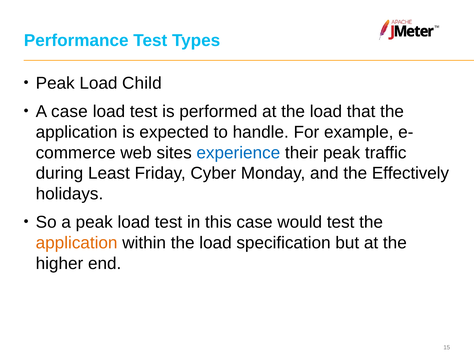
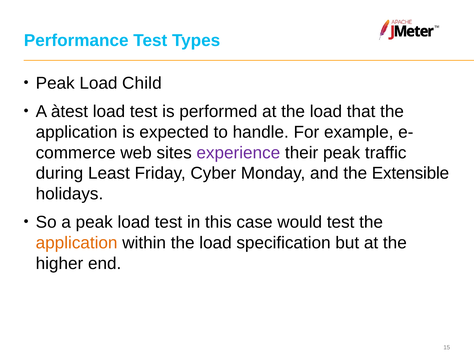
A case: case -> àtest (69, 111)
experience colour: blue -> purple (238, 153)
Effectively: Effectively -> Extensible (410, 173)
